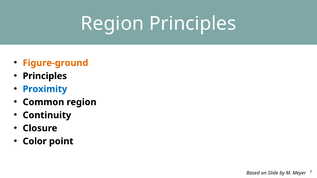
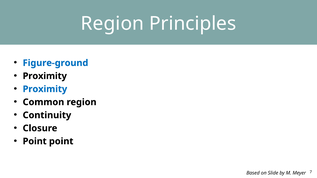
Figure-ground colour: orange -> blue (55, 63)
Principles: Principles -> Proximity (45, 76)
Color: Color -> Point (35, 142)
